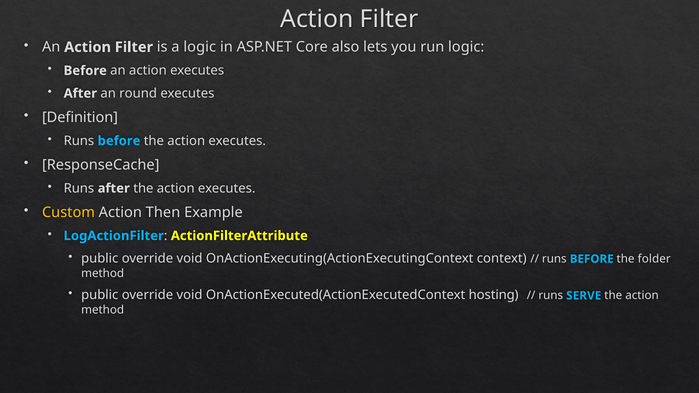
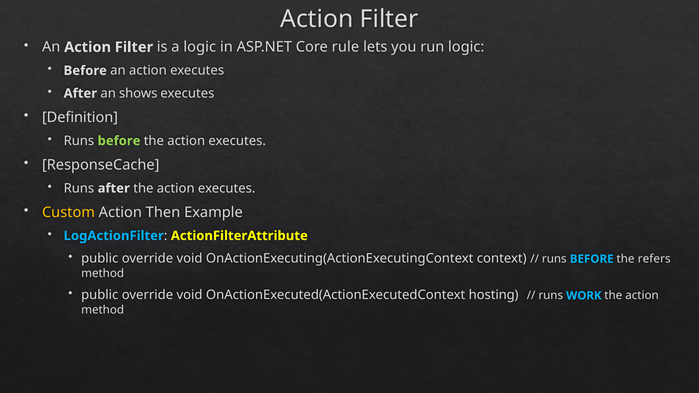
also: also -> rule (345, 47)
round: round -> shows (138, 93)
before colour: light blue -> light green (119, 141)
folder: folder -> refers (654, 259)
SERVE: SERVE -> WORK (584, 296)
